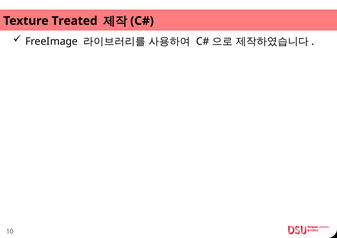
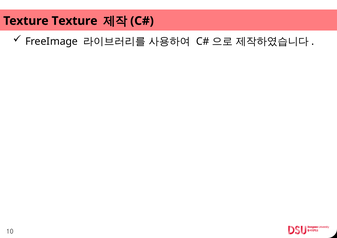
Texture Treated: Treated -> Texture (75, 21)
